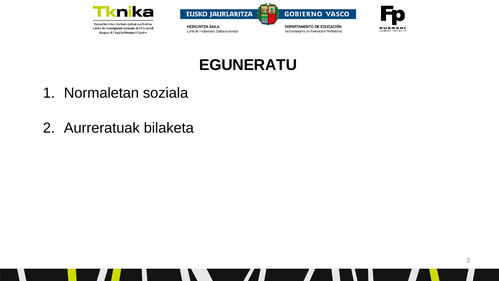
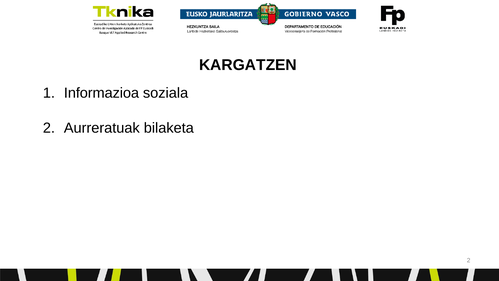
EGUNERATU: EGUNERATU -> KARGATZEN (248, 65)
Normaletan: Normaletan -> Informazioa (101, 93)
